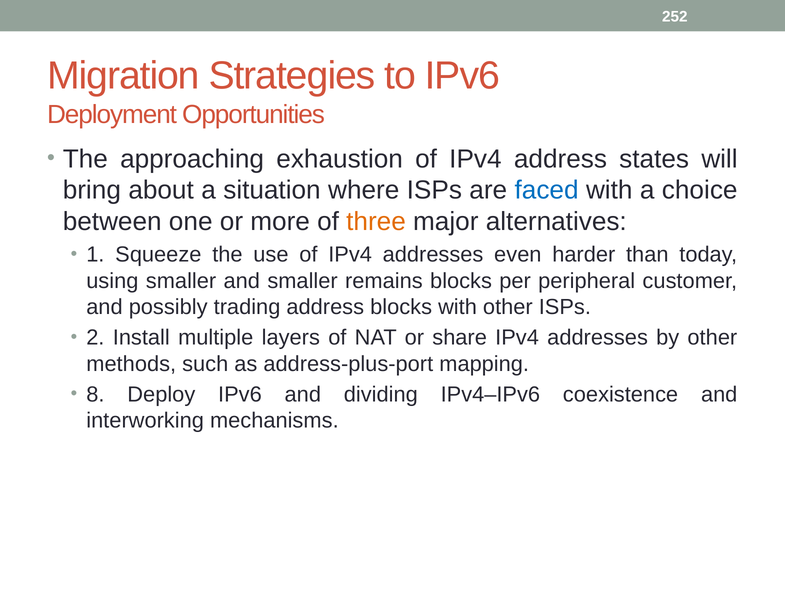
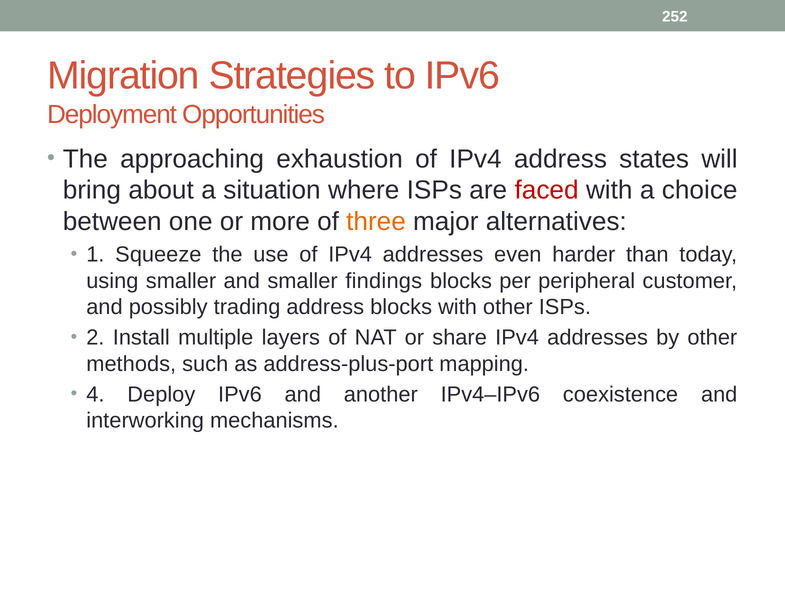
faced colour: blue -> red (547, 190)
remains: remains -> findings (384, 281)
8: 8 -> 4 (95, 394)
dividing: dividing -> another (381, 394)
